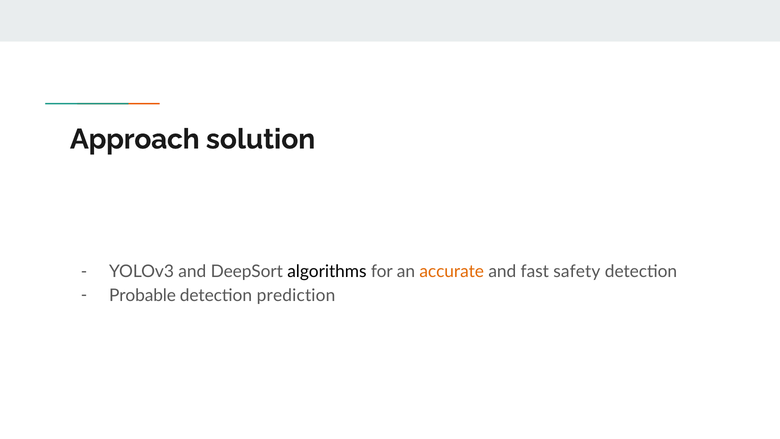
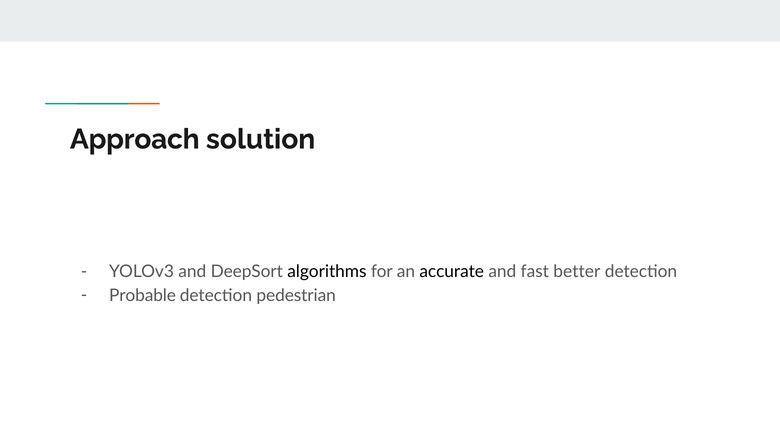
accurate colour: orange -> black (452, 271)
safety: safety -> better (577, 271)
prediction: prediction -> pedestrian (296, 295)
